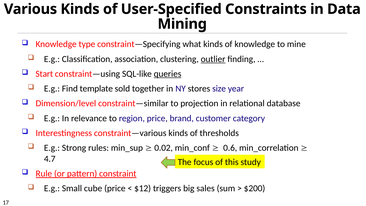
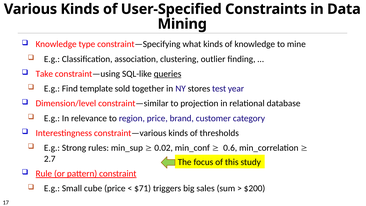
outlier underline: present -> none (213, 59)
Start: Start -> Take (44, 74)
size: size -> test (219, 89)
4.7: 4.7 -> 2.7 (50, 159)
$12: $12 -> $71 (143, 188)
